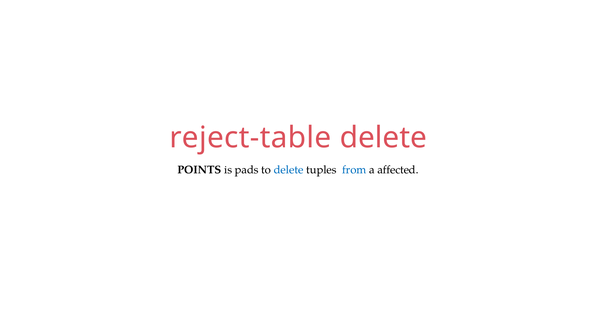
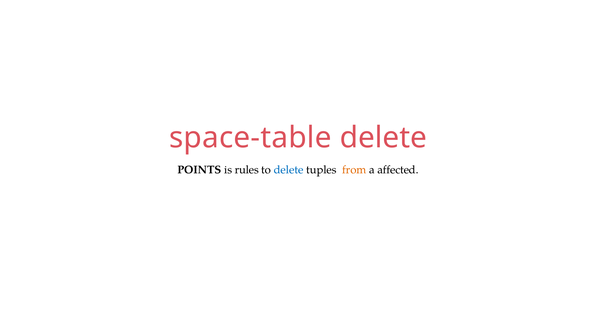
reject-table: reject-table -> space-table (250, 138)
pads: pads -> rules (247, 170)
from colour: blue -> orange (354, 170)
